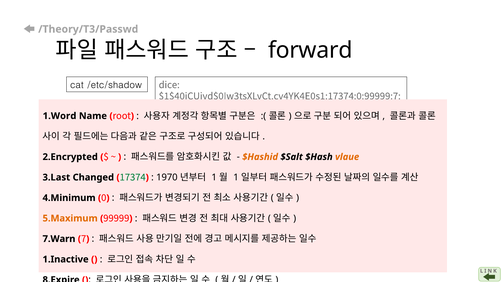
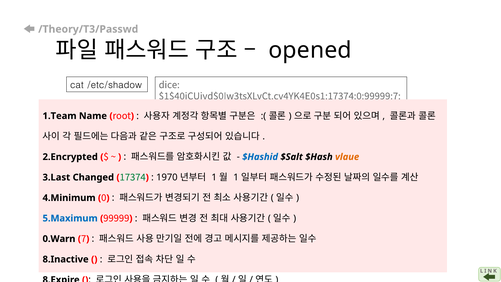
forward: forward -> opened (310, 50)
1.Word: 1.Word -> 1.Team (60, 116)
$Hashid colour: orange -> blue (260, 157)
5.Maximum colour: orange -> blue (70, 218)
7.Warn: 7.Warn -> 0.Warn (59, 239)
1.Inactive: 1.Inactive -> 8.Inactive (66, 259)
